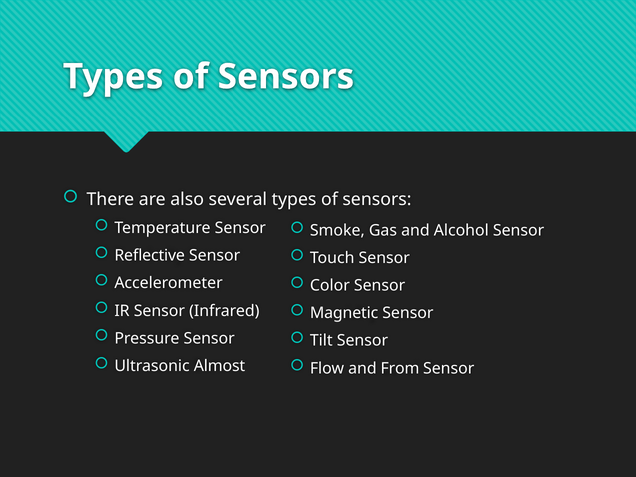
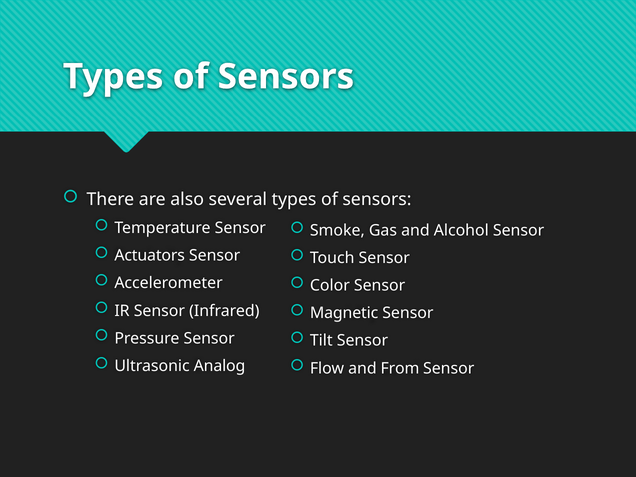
Reflective: Reflective -> Actuators (150, 256)
Almost: Almost -> Analog (220, 366)
